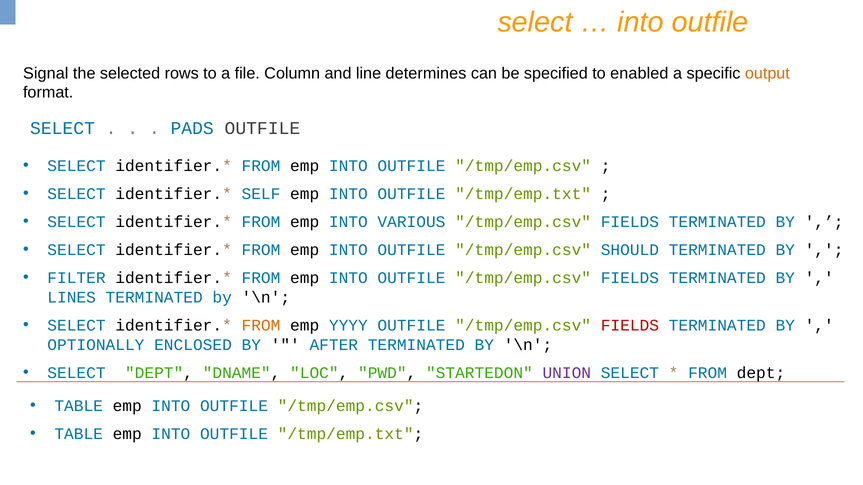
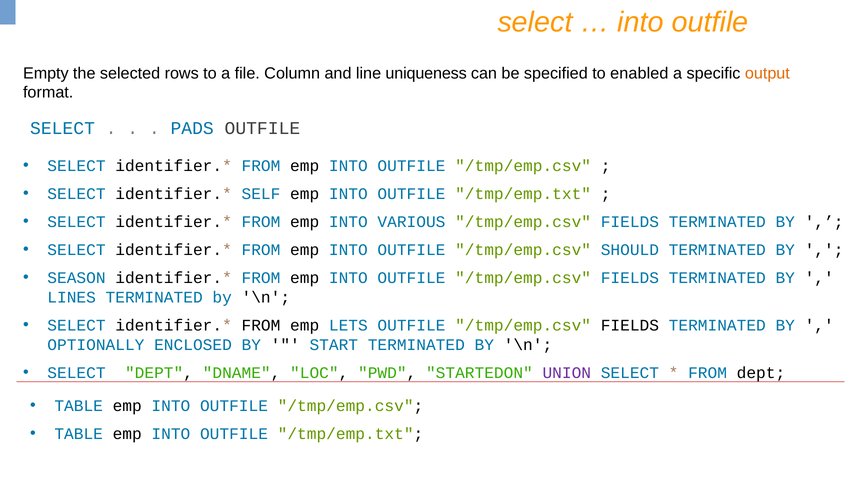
Signal: Signal -> Empty (46, 73)
determines: determines -> uniqueness (426, 73)
FILTER: FILTER -> SEASON (76, 278)
FROM colour: orange -> black (261, 326)
YYYY: YYYY -> LETS (348, 326)
FIELDS colour: red -> black (630, 326)
AFTER: AFTER -> START (334, 345)
